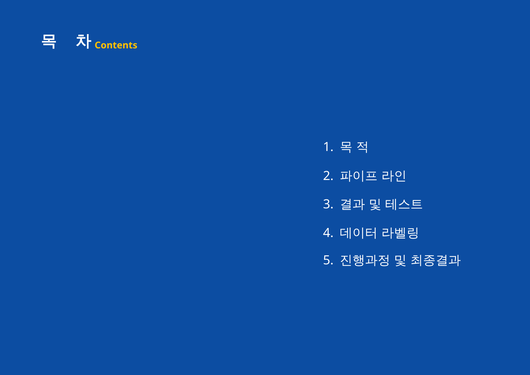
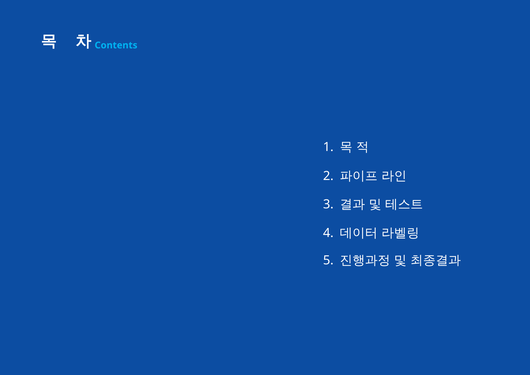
Contents colour: yellow -> light blue (116, 45)
